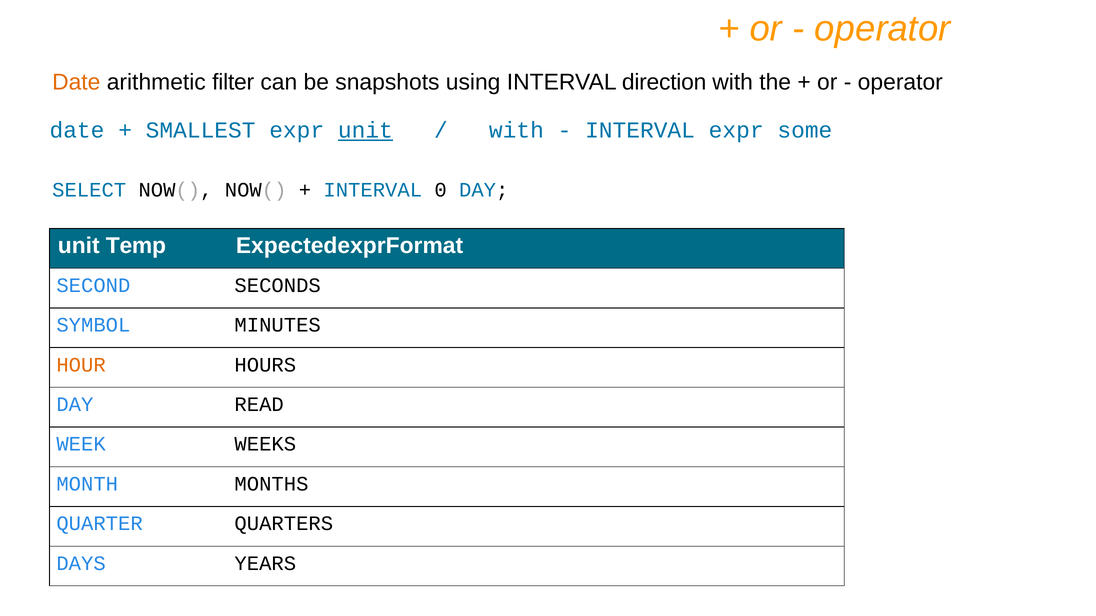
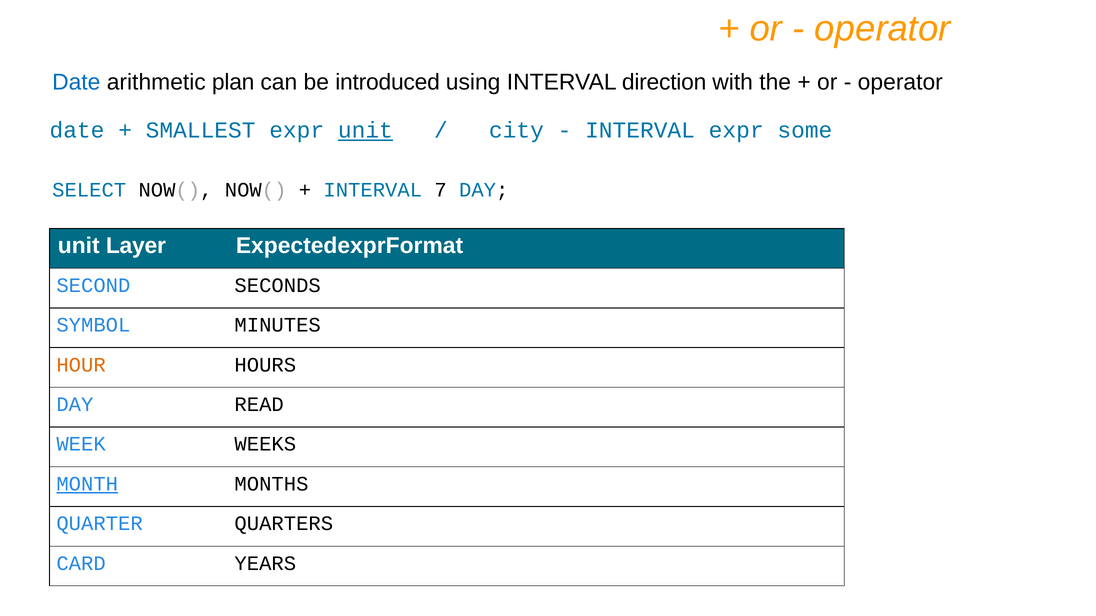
Date colour: orange -> blue (76, 82)
filter: filter -> plan (233, 82)
snapshots: snapshots -> introduced (388, 82)
with: with -> city (516, 130)
0: 0 -> 7 (441, 190)
Temp: Temp -> Layer (136, 246)
MONTH underline: none -> present (87, 484)
DAYS: DAYS -> CARD (81, 564)
